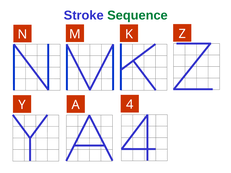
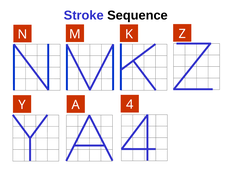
Sequence colour: green -> black (138, 15)
